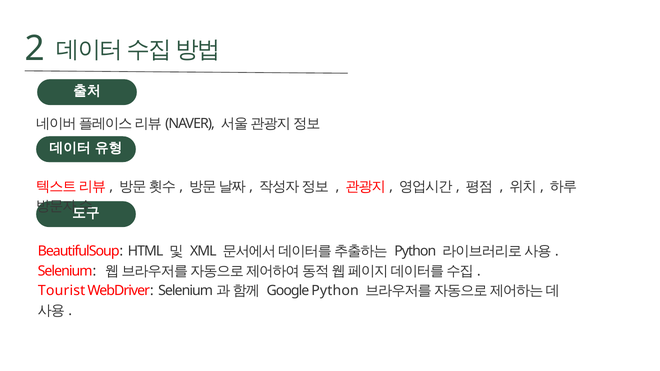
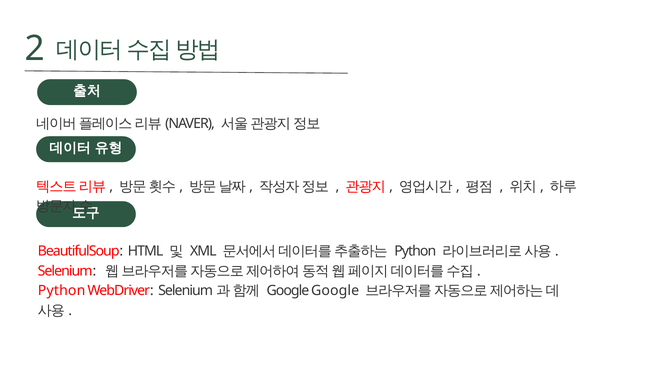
Tourist: Tourist -> Python (62, 291)
Google Python: Python -> Google (335, 291)
